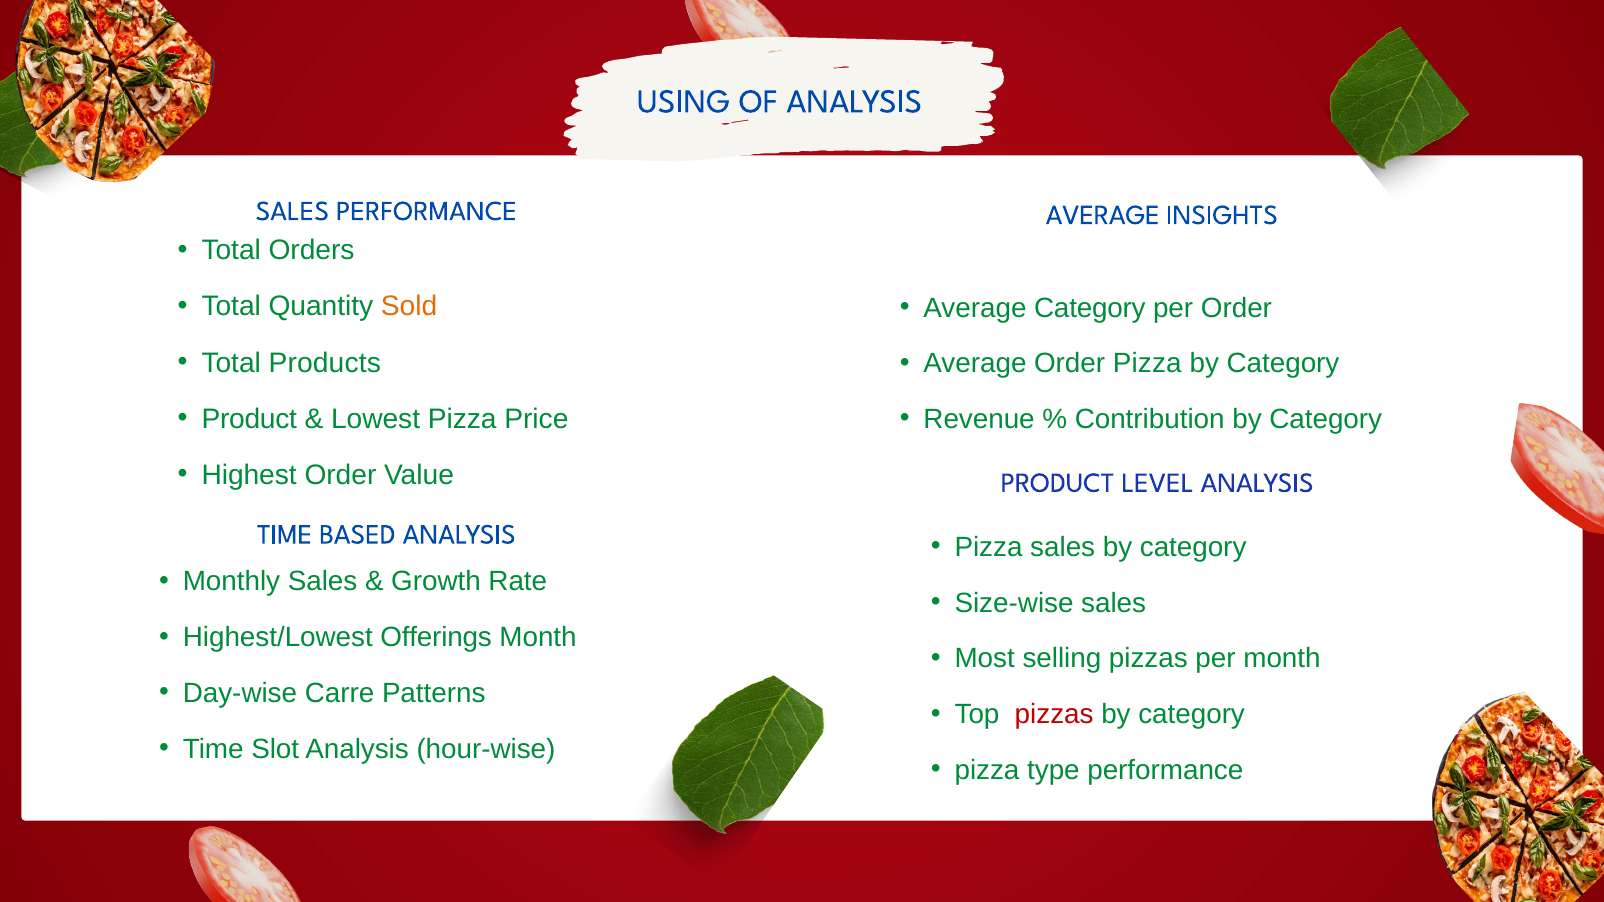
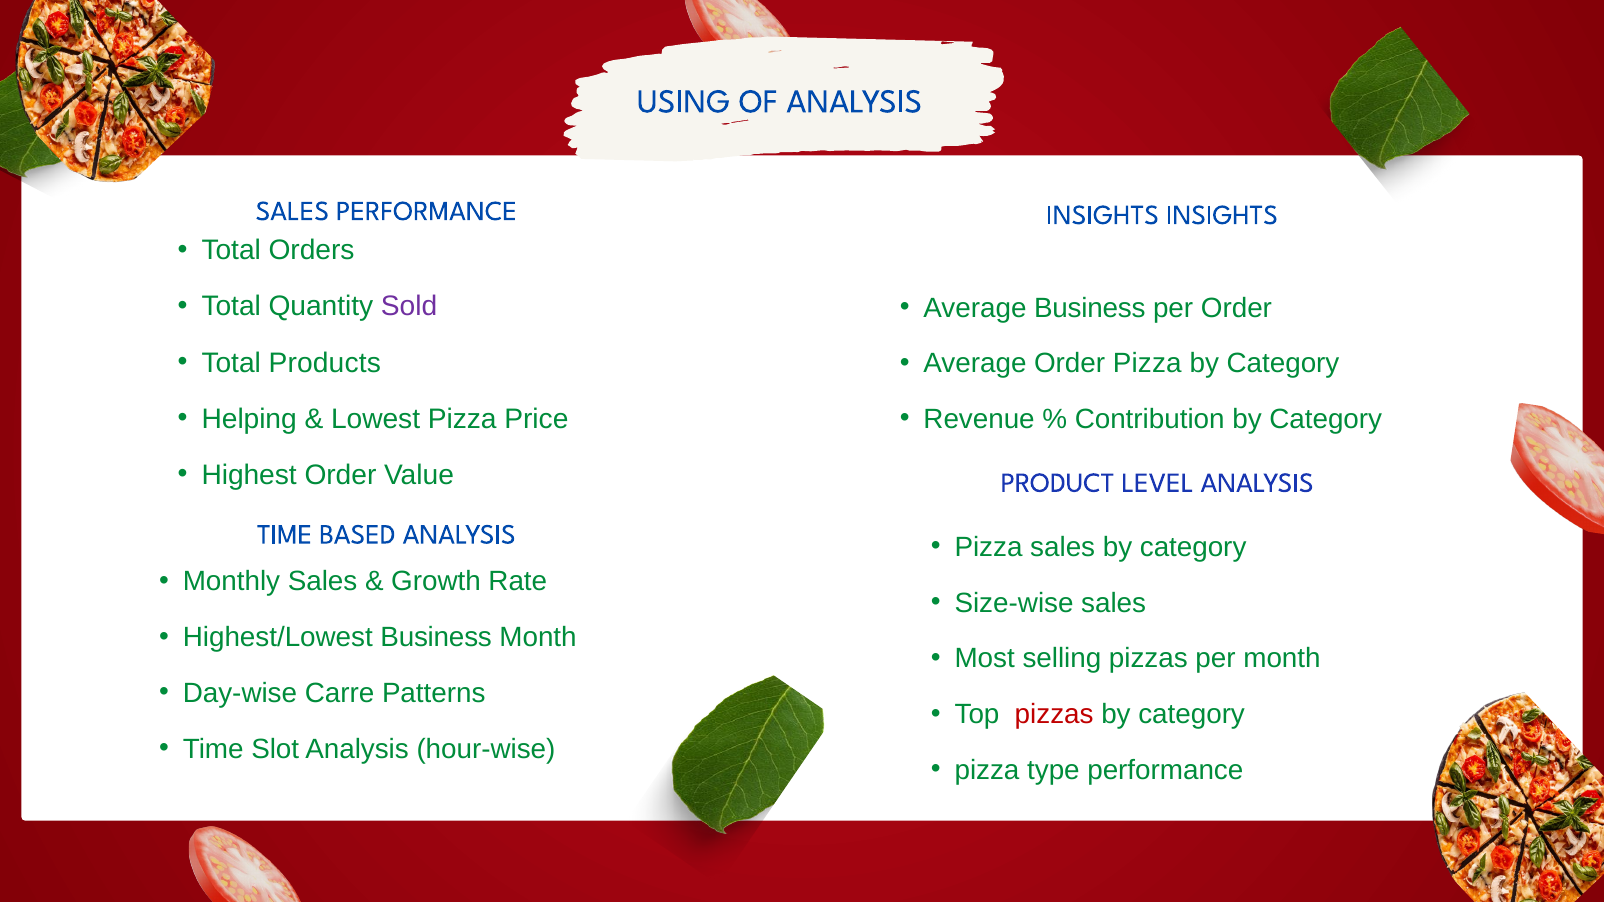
PERFORMANCE AVERAGE: AVERAGE -> INSIGHTS (1103, 215)
Sold colour: orange -> purple (409, 307)
Average Category: Category -> Business (1090, 308)
Product: Product -> Helping (249, 419)
Highest/Lowest Offerings: Offerings -> Business (436, 638)
